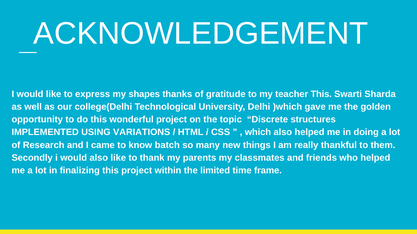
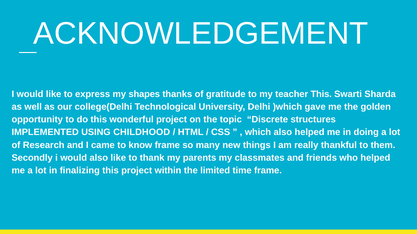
VARIATIONS: VARIATIONS -> CHILDHOOD (142, 133)
know batch: batch -> frame (167, 145)
